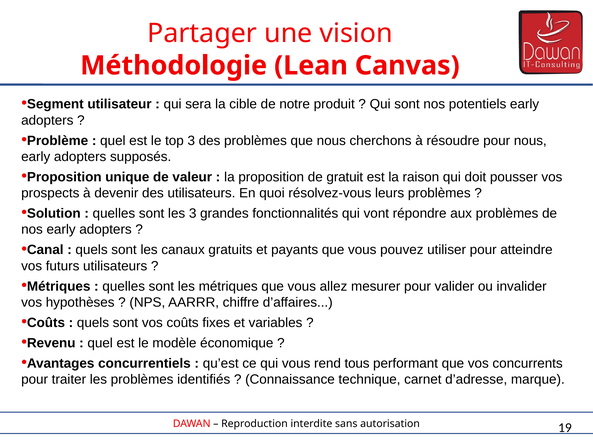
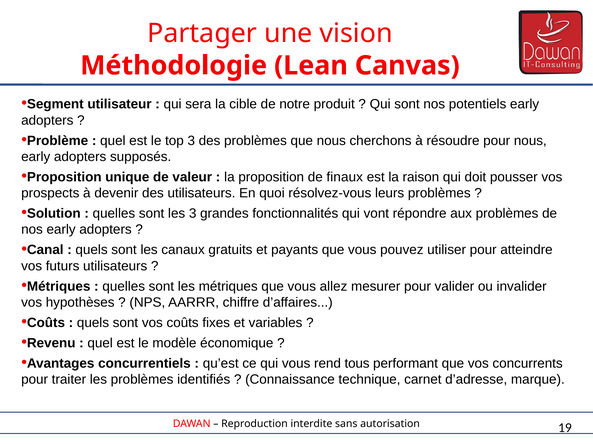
gratuit: gratuit -> finaux (345, 177)
